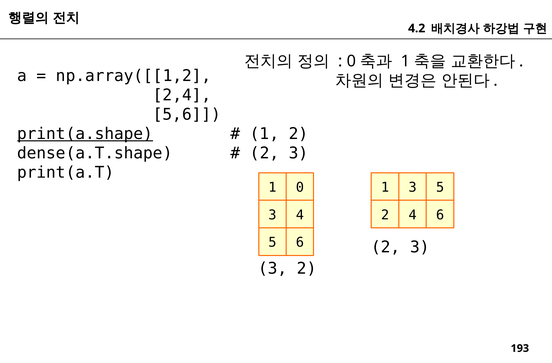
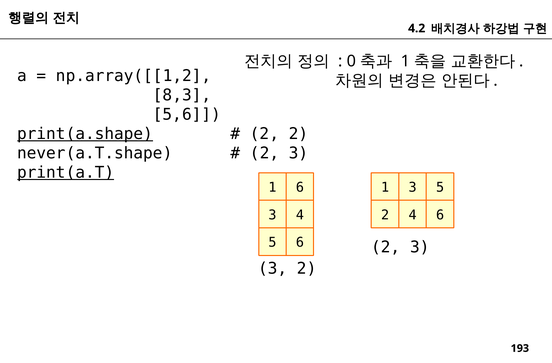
2,4: 2,4 -> 8,3 (182, 95)
1: 1 -> 2 (264, 134)
dense(a.T.shape: dense(a.T.shape -> never(a.T.shape (95, 153)
print(a.T underline: none -> present (66, 172)
1 0: 0 -> 6 (300, 187)
